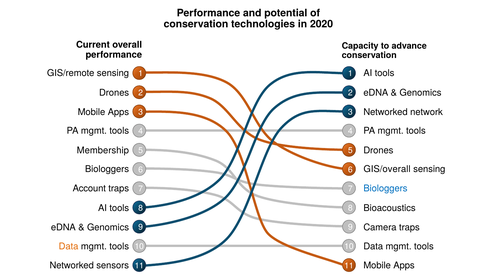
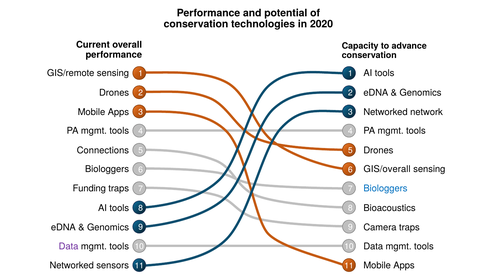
Membership: Membership -> Connections (103, 150)
Account: Account -> Funding (89, 188)
Data colour: orange -> purple (69, 246)
